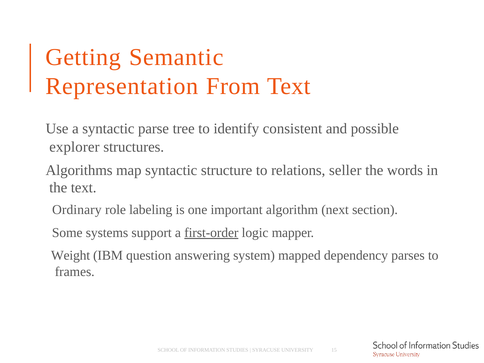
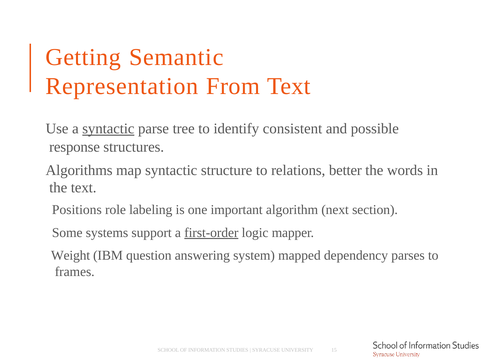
syntactic underline: none -> present (108, 129)
explorer: explorer -> response (75, 147)
seller: seller -> better (345, 170)
Ordinary: Ordinary -> Positions (77, 210)
